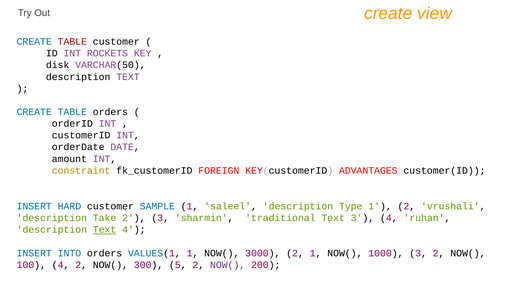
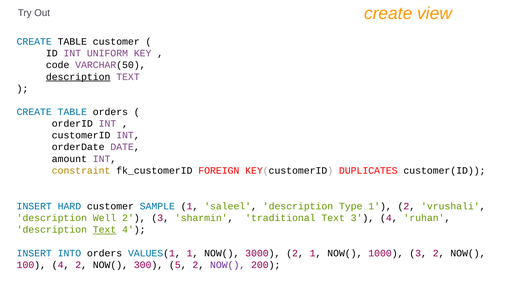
TABLE colour: red -> black (72, 42)
ROCKETS: ROCKETS -> UNIFORM (107, 53)
disk: disk -> code (58, 65)
description underline: none -> present (78, 77)
ADVANTAGES: ADVANTAGES -> DUPLICATES (368, 171)
Take: Take -> Well (105, 218)
